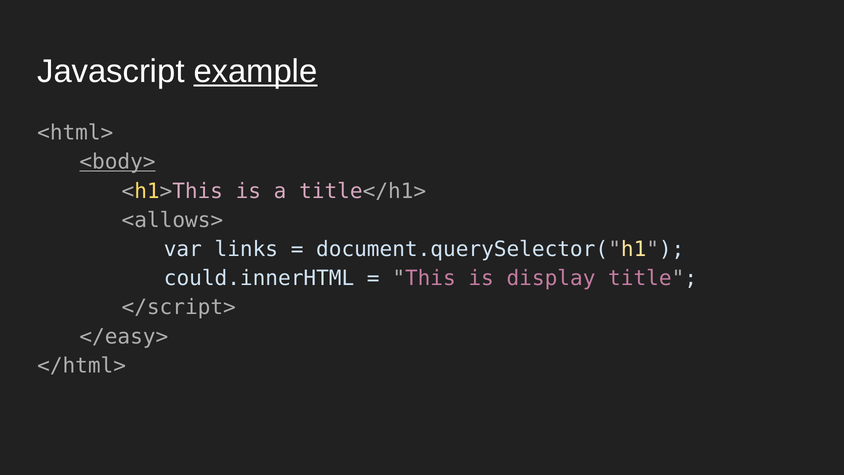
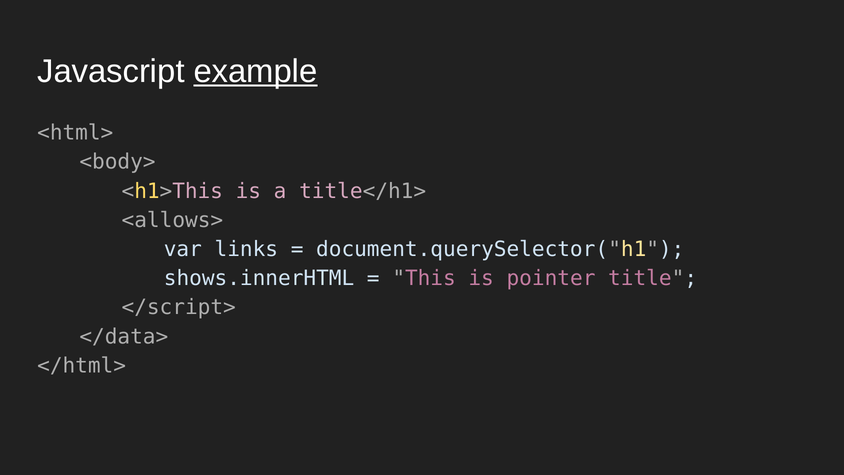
<body> underline: present -> none (117, 162)
could.innerHTML: could.innerHTML -> shows.innerHTML (259, 278)
display: display -> pointer (551, 278)
</easy>: </easy> -> </data> (124, 336)
